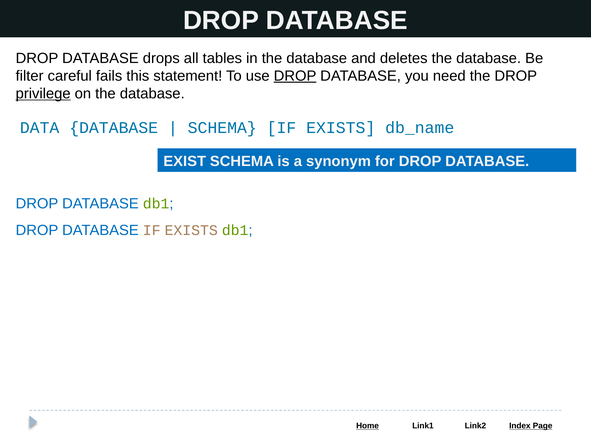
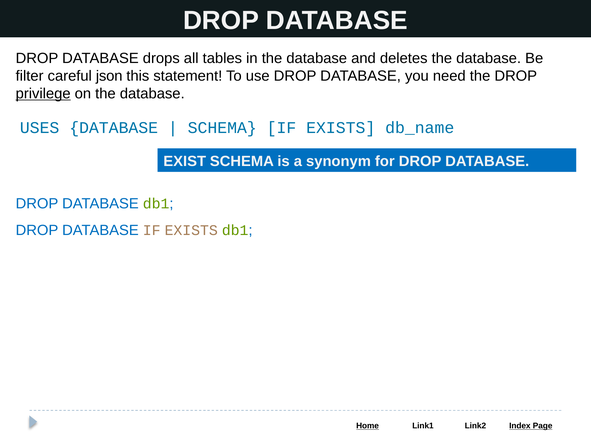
fails: fails -> json (109, 76)
DROP underline: present -> none (295, 76)
DATA: DATA -> USES (40, 128)
